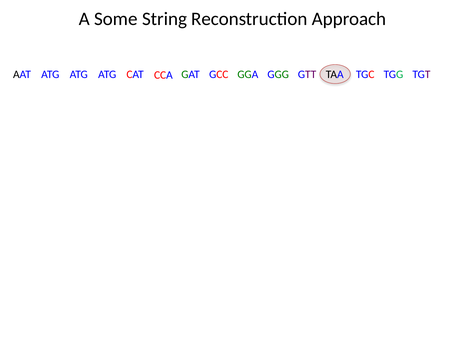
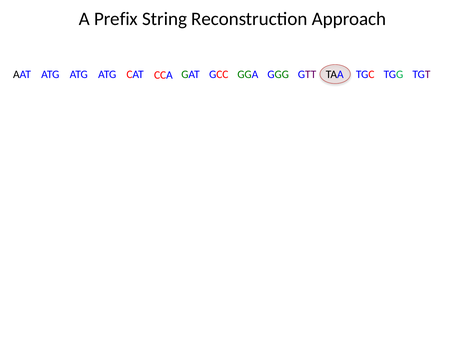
Some: Some -> Prefix (116, 19)
